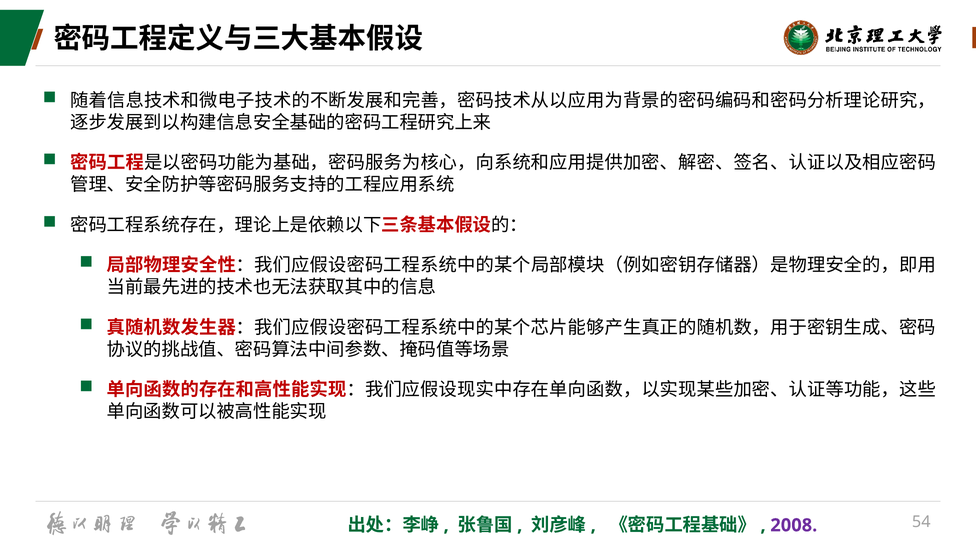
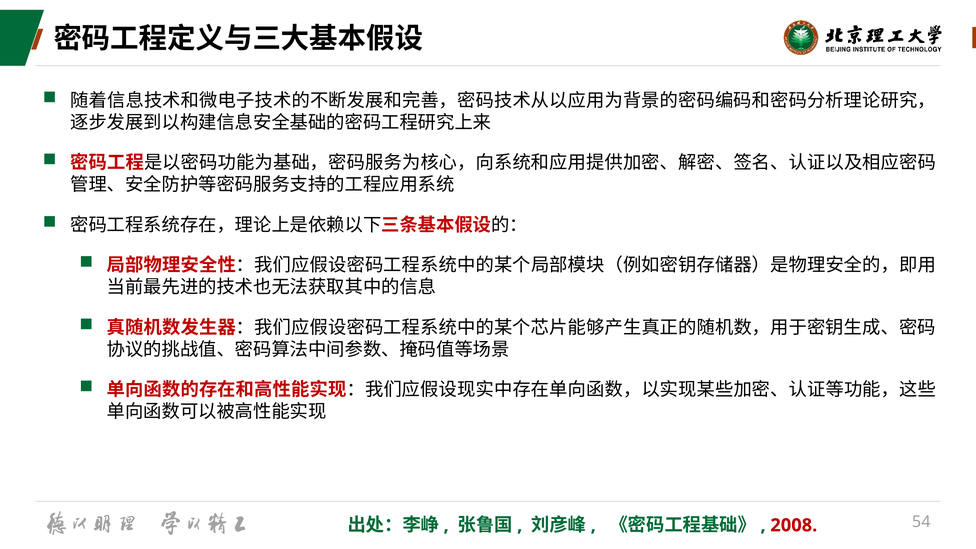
2008 colour: purple -> red (794, 525)
